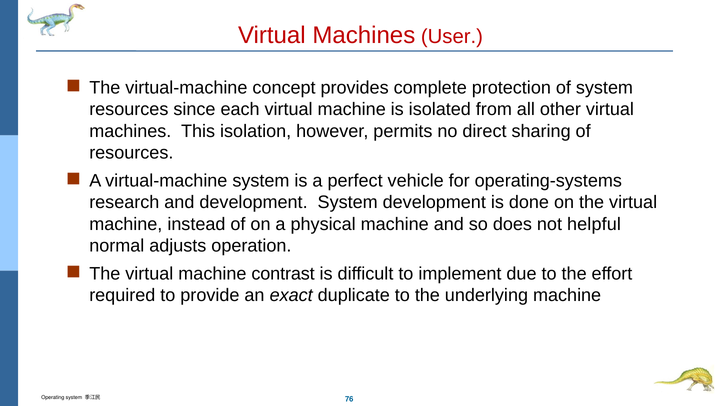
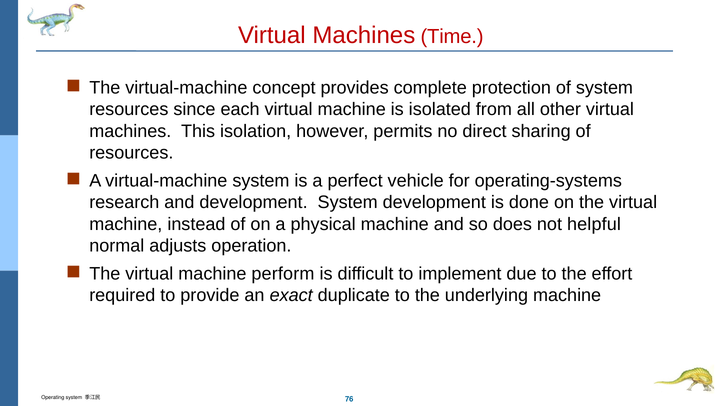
User: User -> Time (452, 36)
contrast: contrast -> perform (283, 273)
